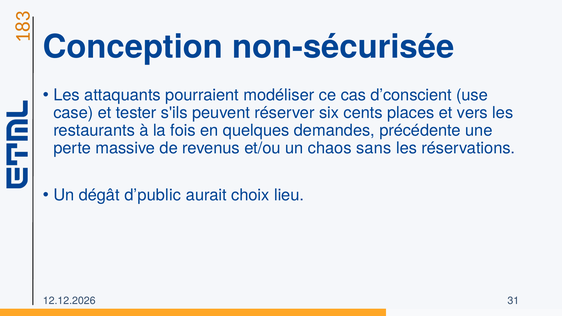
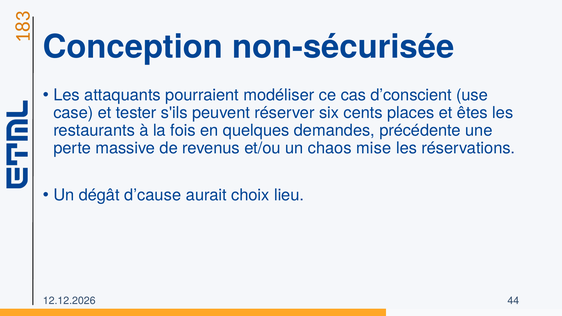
vers: vers -> êtes (472, 113)
sans: sans -> mise (374, 148)
d’public: d’public -> d’cause (153, 195)
31: 31 -> 44 (513, 301)
